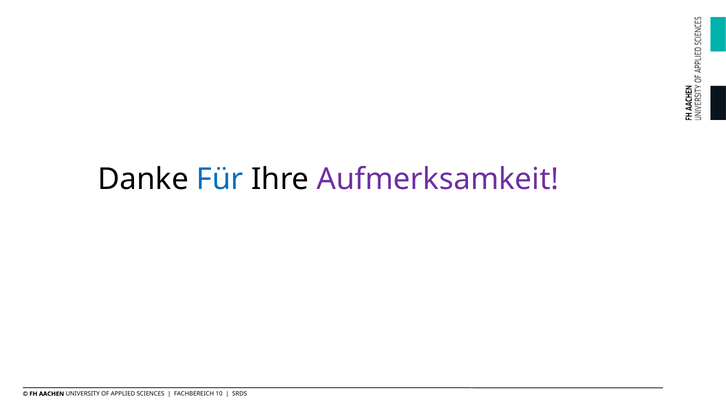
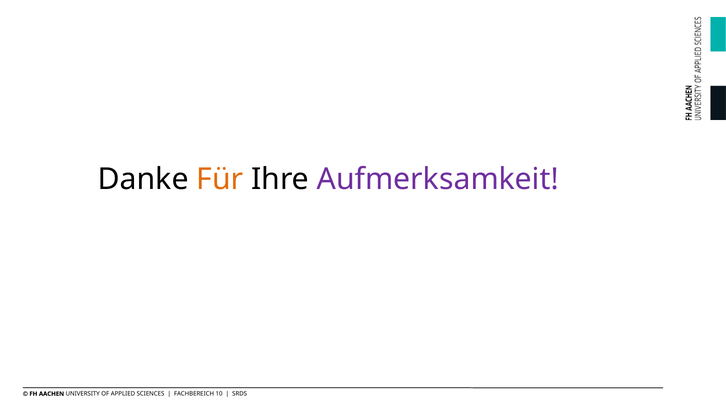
Für colour: blue -> orange (220, 179)
